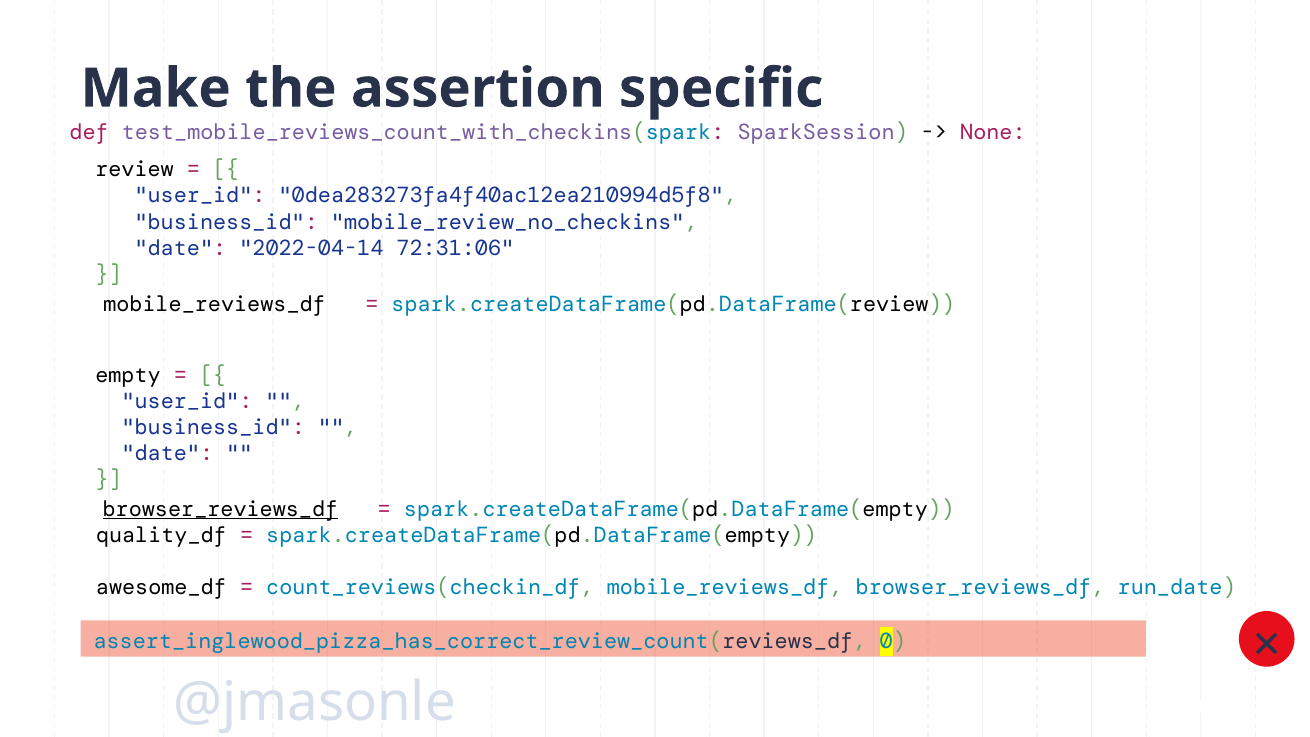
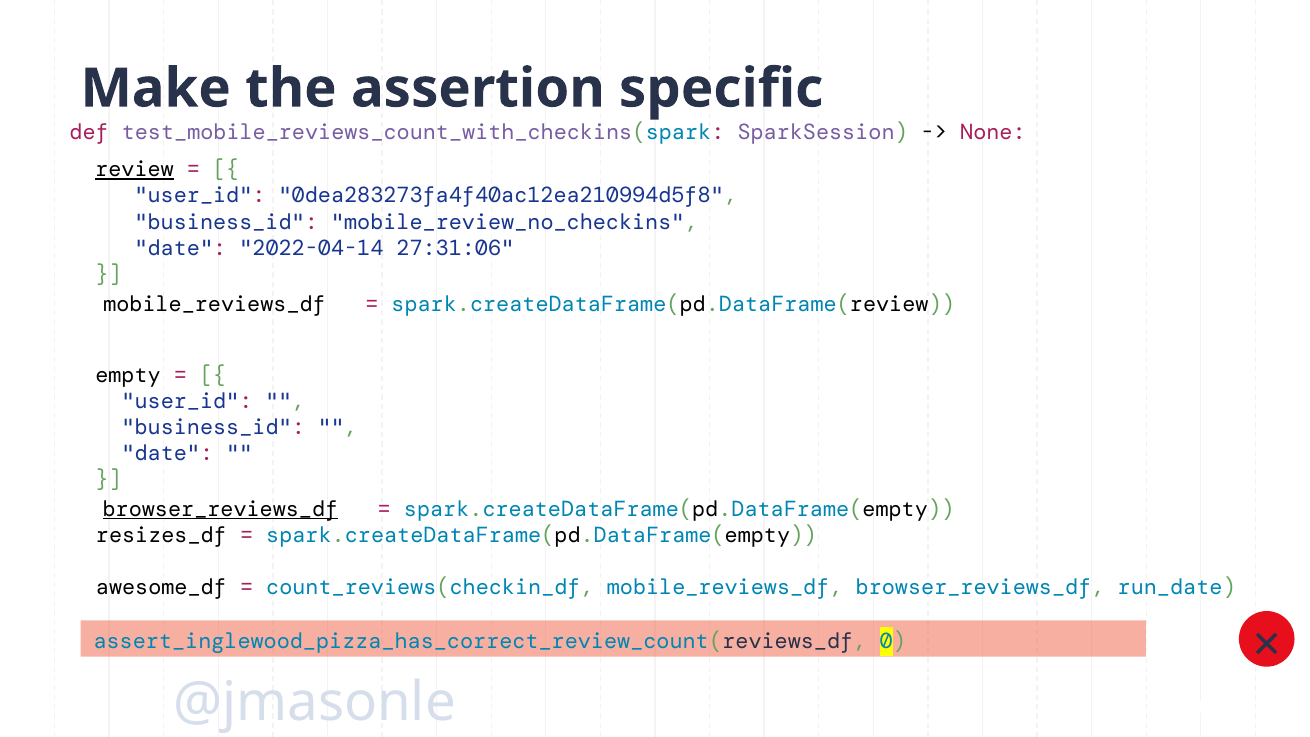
review underline: none -> present (135, 170)
72:31:06: 72:31:06 -> 27:31:06 (455, 248)
quality_df: quality_df -> resizes_df (161, 535)
